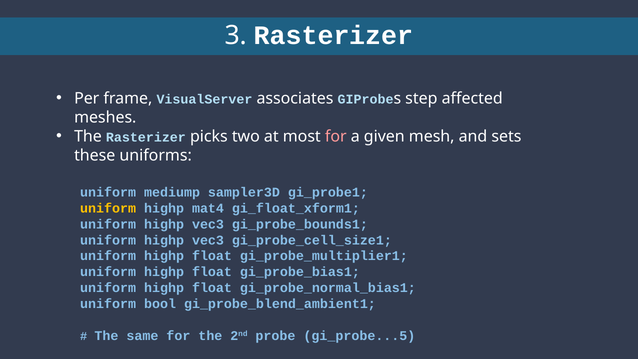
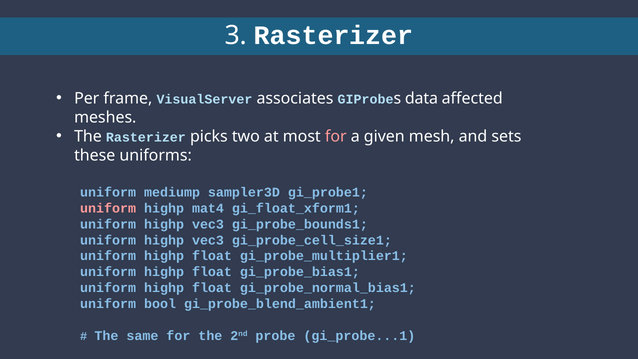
step: step -> data (421, 98)
uniform colour: yellow -> pink (108, 208)
gi_probe...5: gi_probe...5 -> gi_probe...1 (359, 336)
